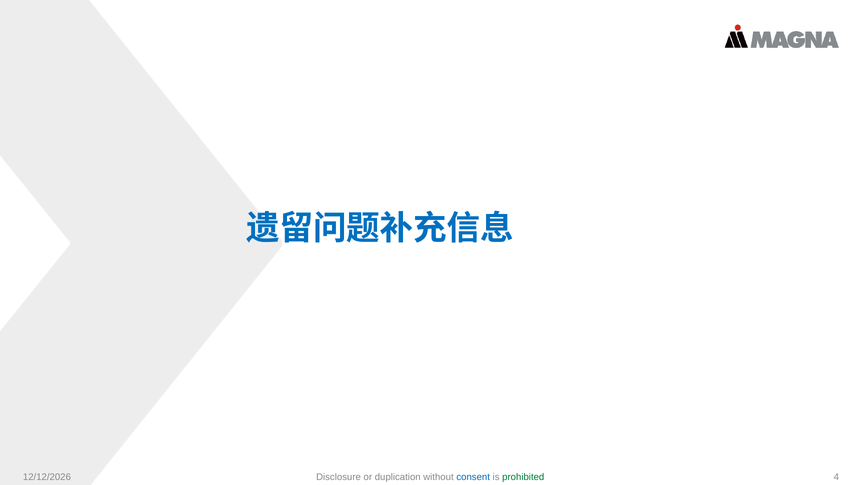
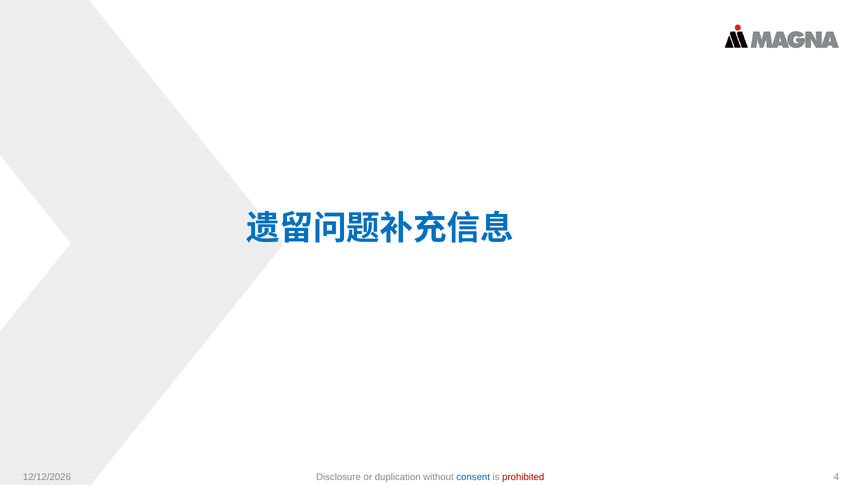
prohibited colour: green -> red (523, 477)
